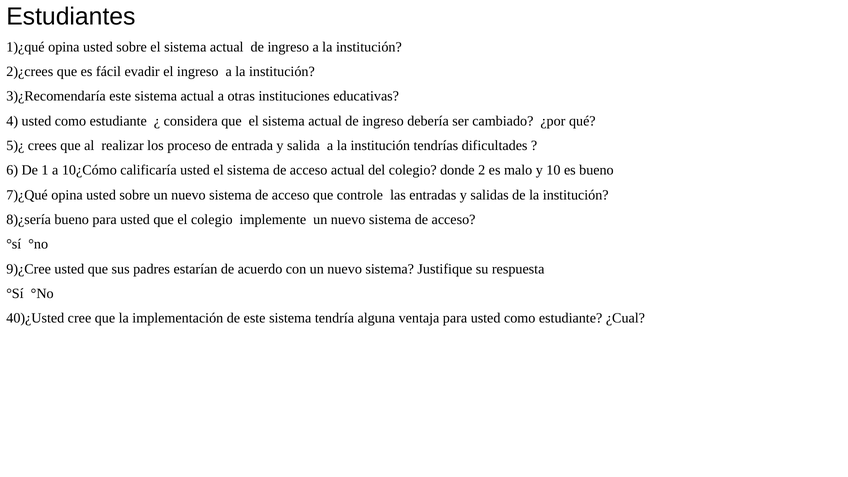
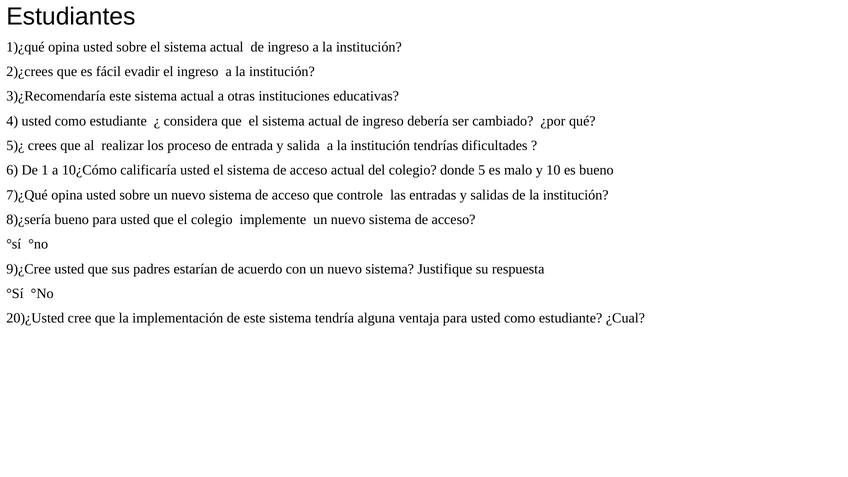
2: 2 -> 5 (482, 170)
40)¿Usted: 40)¿Usted -> 20)¿Usted (35, 318)
